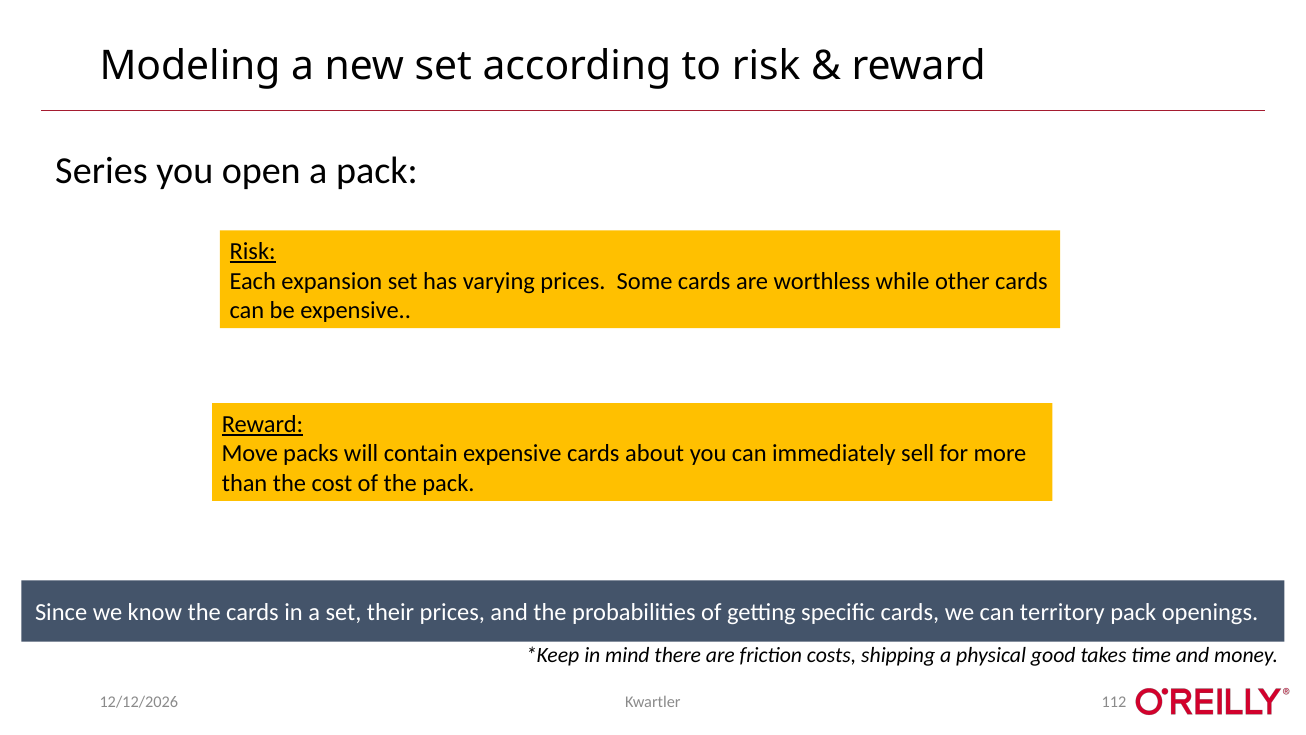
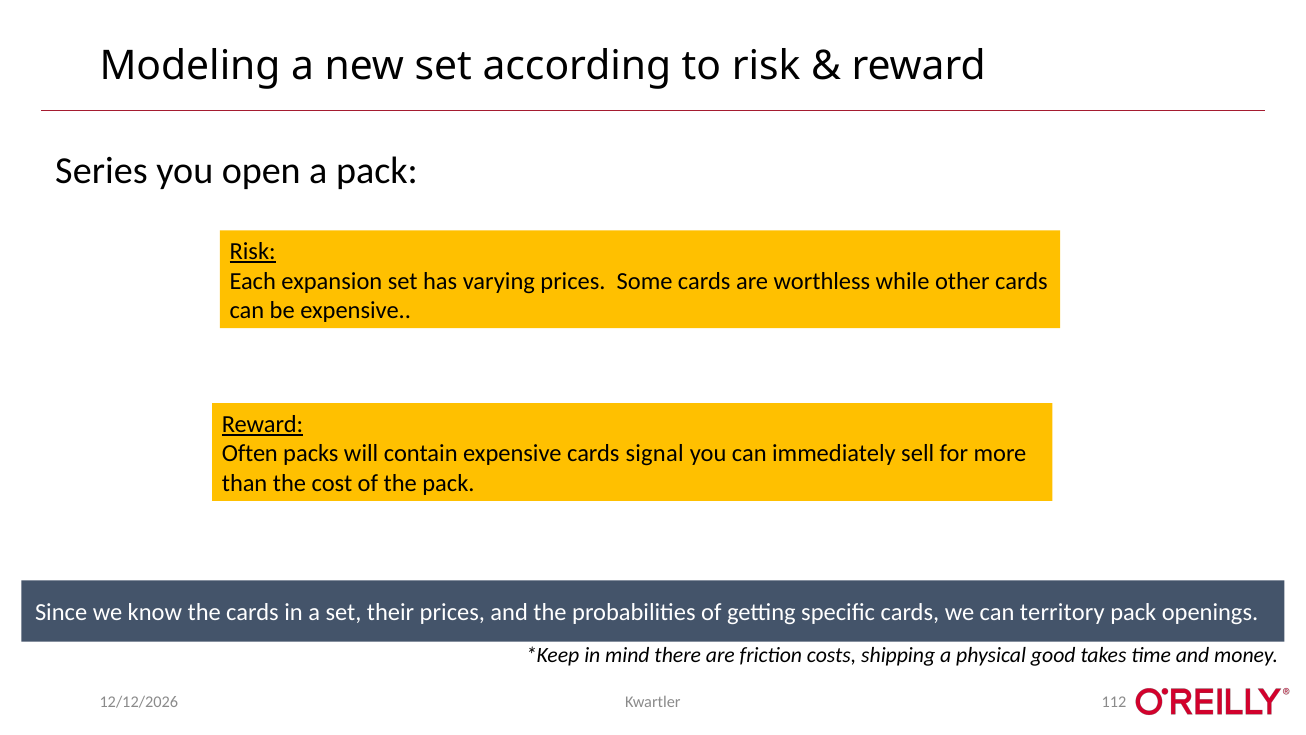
Move: Move -> Often (250, 454)
about: about -> signal (655, 454)
